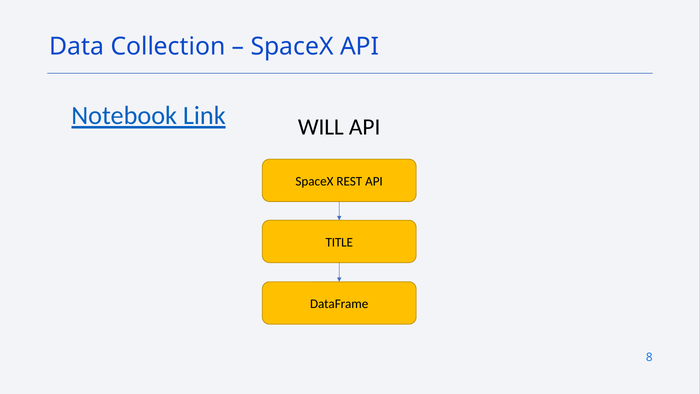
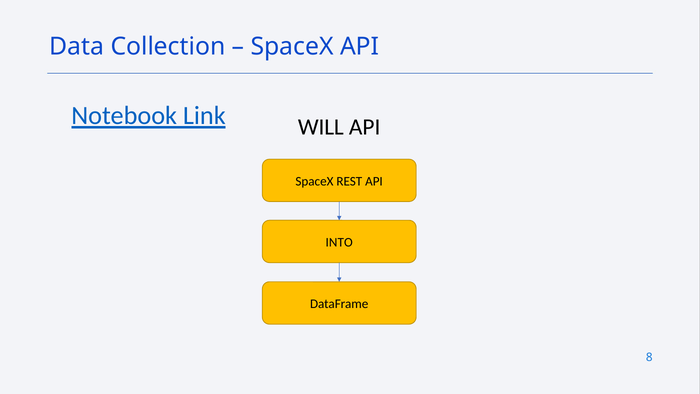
TITLE: TITLE -> INTO (339, 242)
